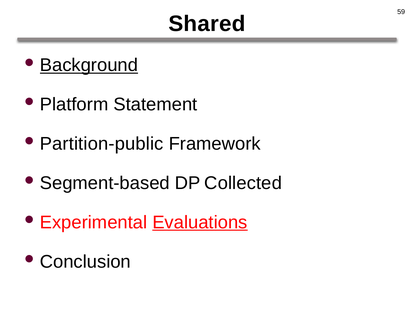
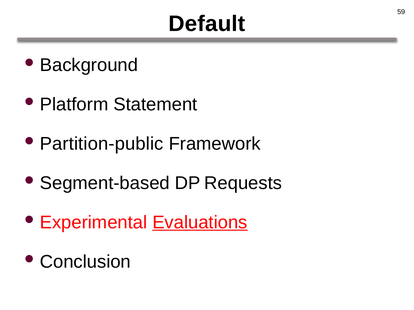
Shared: Shared -> Default (207, 24)
Background underline: present -> none (89, 65)
Collected: Collected -> Requests (243, 183)
